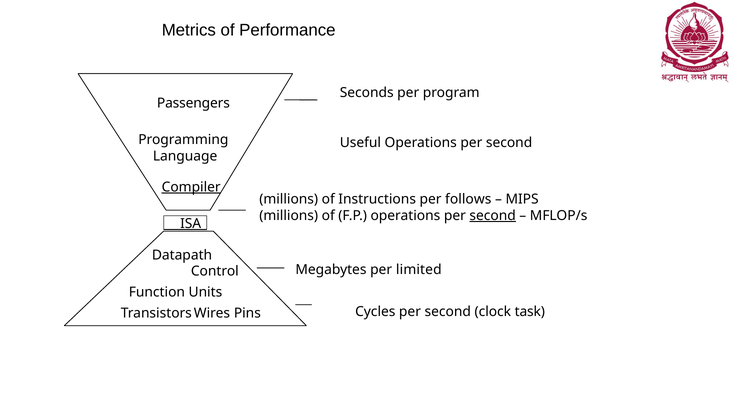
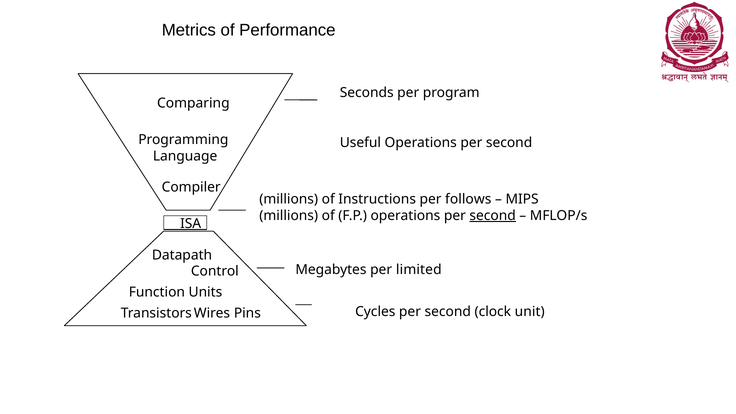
Passengers: Passengers -> Comparing (193, 103)
Compiler underline: present -> none (191, 187)
task: task -> unit (530, 312)
